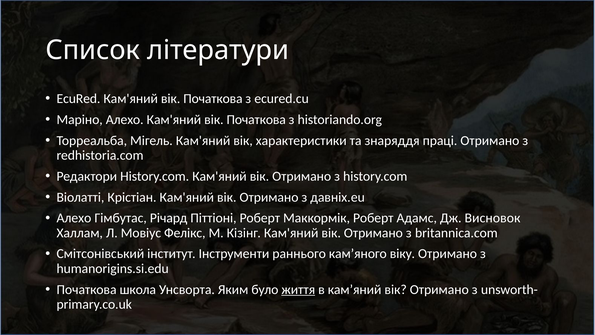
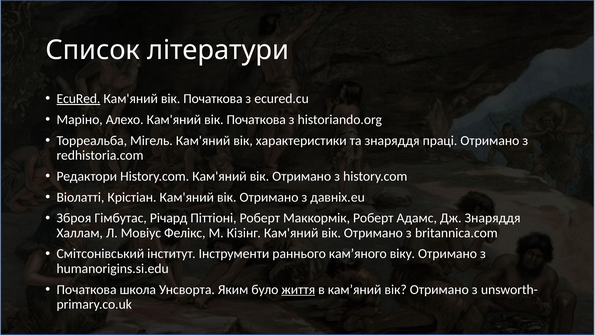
EcuRed underline: none -> present (78, 99)
Алехо: Алехо -> Зброя (74, 218)
Дж Висновок: Висновок -> Знаряддя (493, 218)
